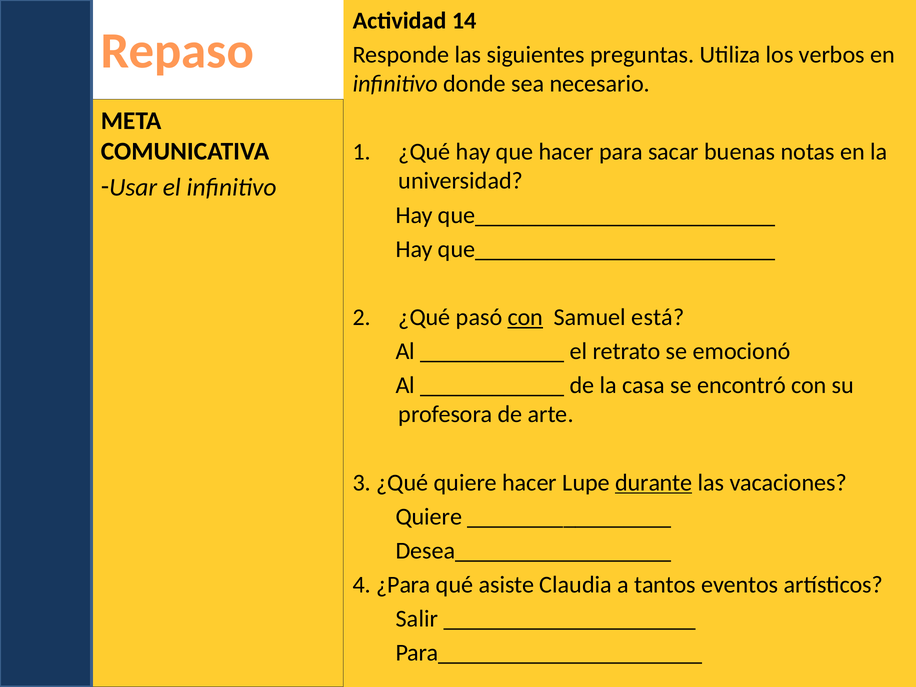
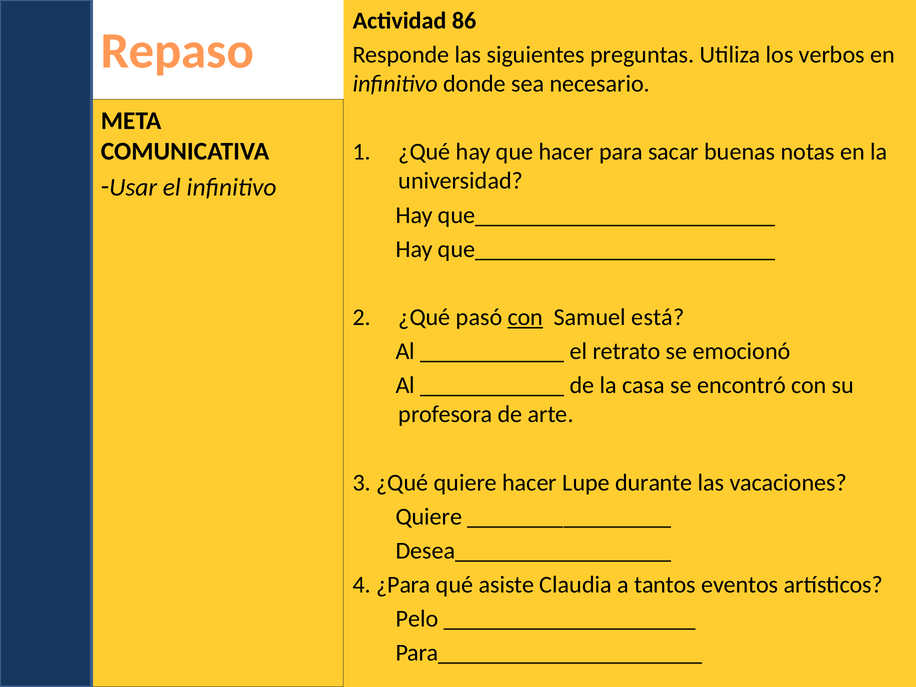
14: 14 -> 86 (464, 21)
durante underline: present -> none (654, 483)
Salir: Salir -> Pelo (417, 619)
